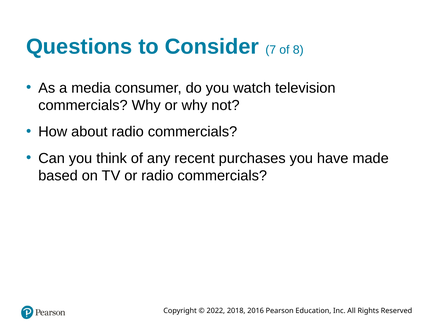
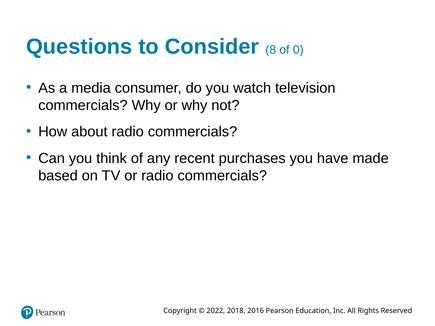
7: 7 -> 8 (271, 50)
8: 8 -> 0 (298, 50)
